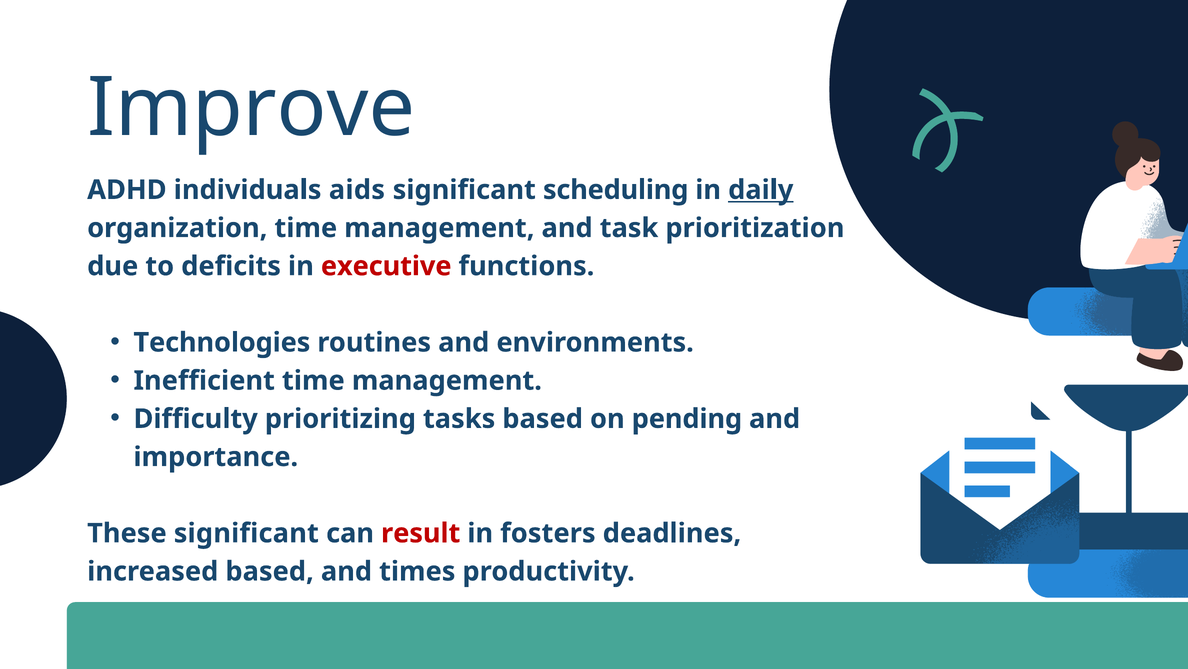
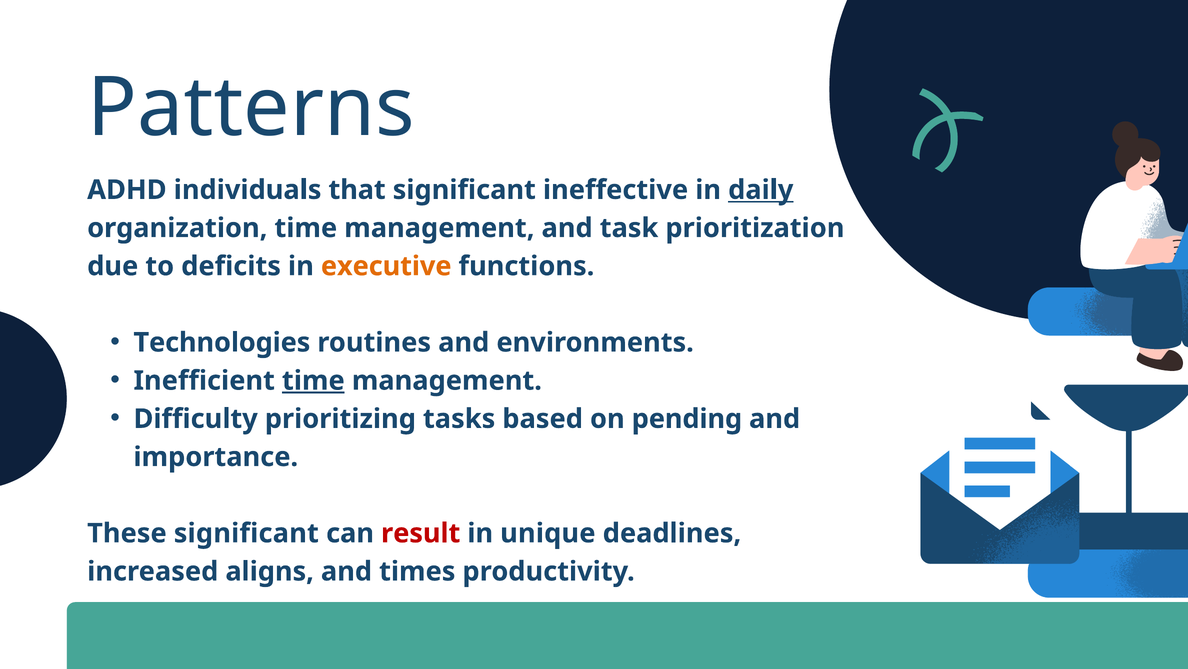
Improve: Improve -> Patterns (251, 108)
aids: aids -> that (357, 190)
scheduling: scheduling -> ineffective (616, 190)
executive colour: red -> orange (386, 266)
time underline: none -> present (313, 380)
fosters: fosters -> unique (548, 533)
increased based: based -> aligns (270, 571)
